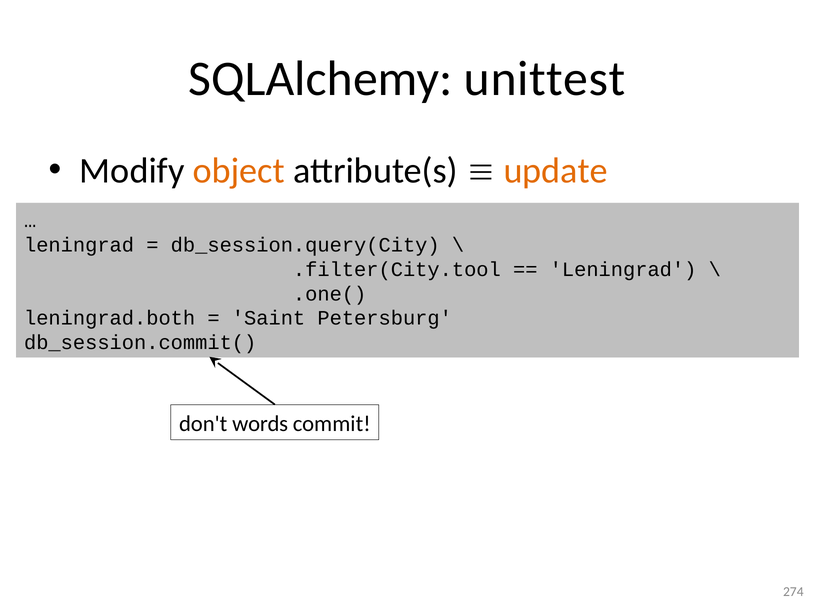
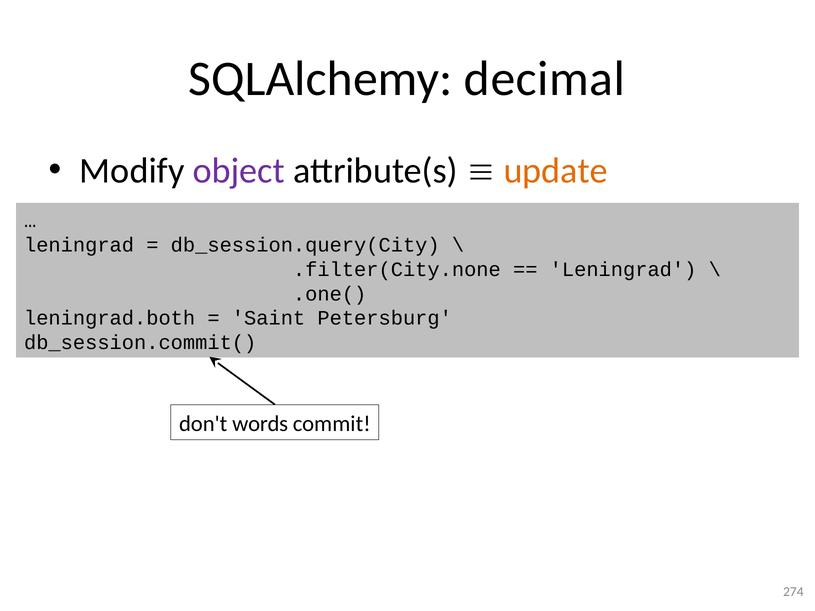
unittest: unittest -> decimal (545, 79)
object colour: orange -> purple (239, 171)
.filter(City.tool: .filter(City.tool -> .filter(City.none (397, 269)
